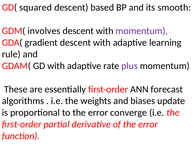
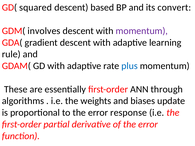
smooth: smooth -> convert (174, 7)
plus colour: purple -> blue (130, 66)
forecast: forecast -> through (167, 89)
converge: converge -> response (129, 113)
